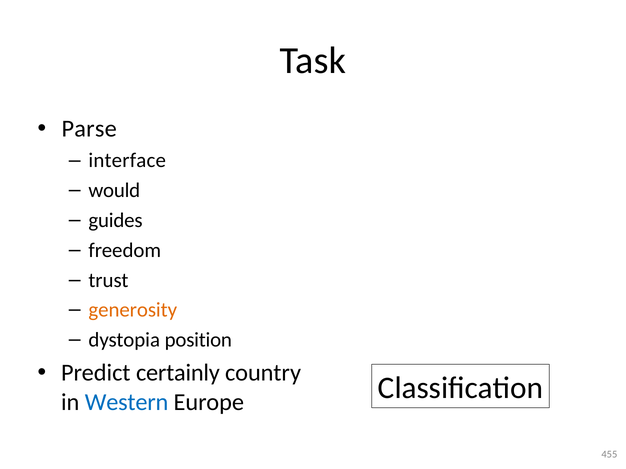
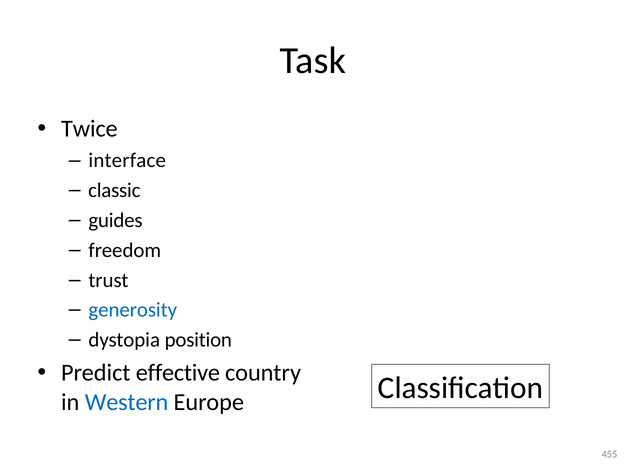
Parse: Parse -> Twice (89, 129)
would: would -> classic (114, 191)
generosity colour: orange -> blue (133, 310)
certainly: certainly -> effective (178, 373)
